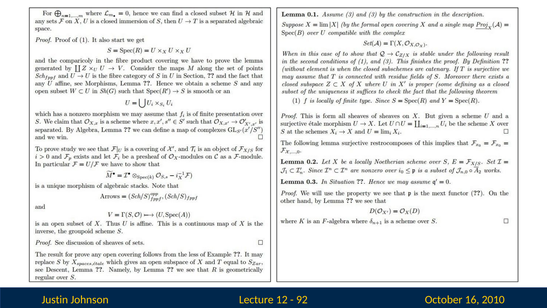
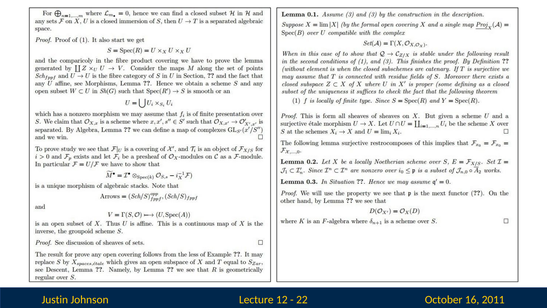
92: 92 -> 22 (302, 300)
2010: 2010 -> 2011 (493, 299)
